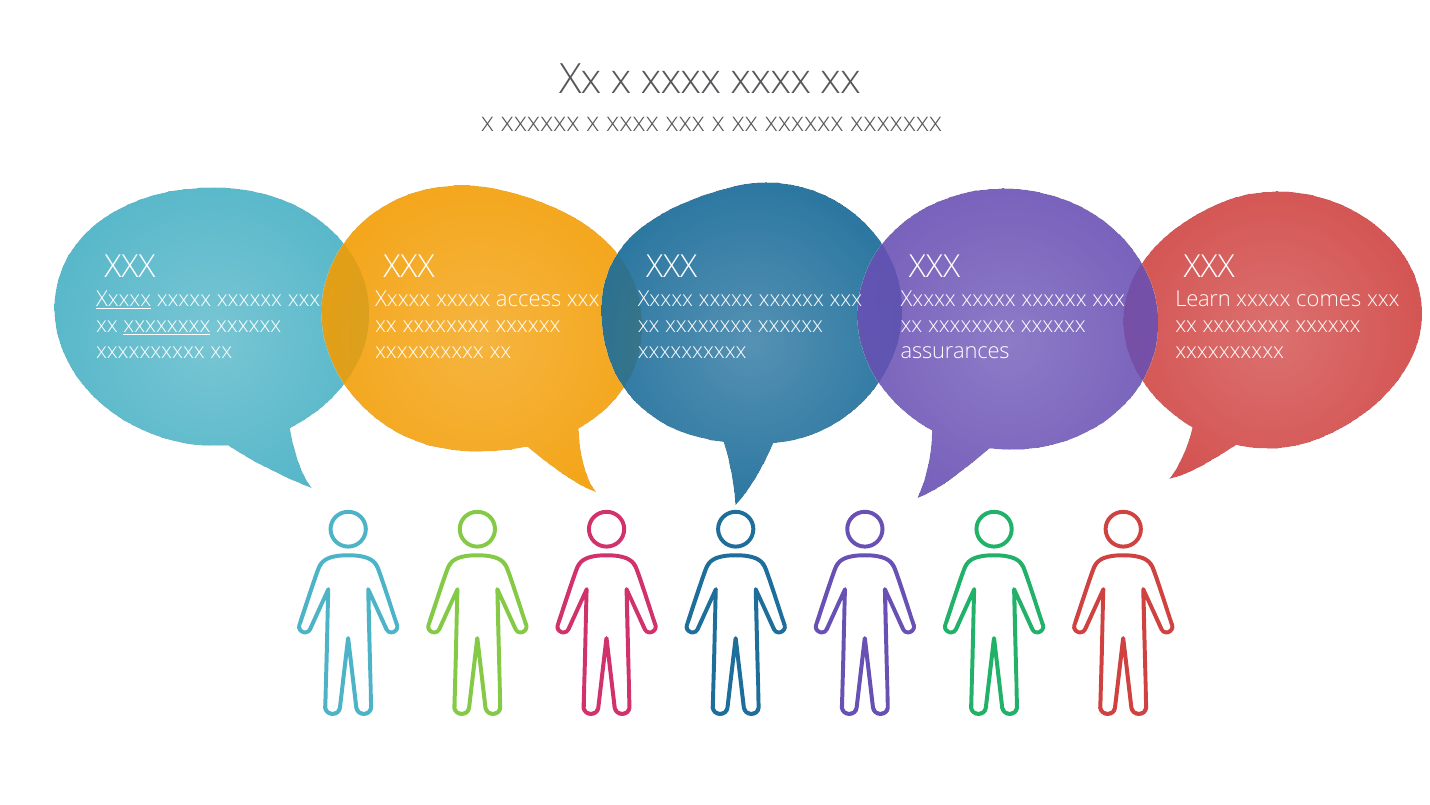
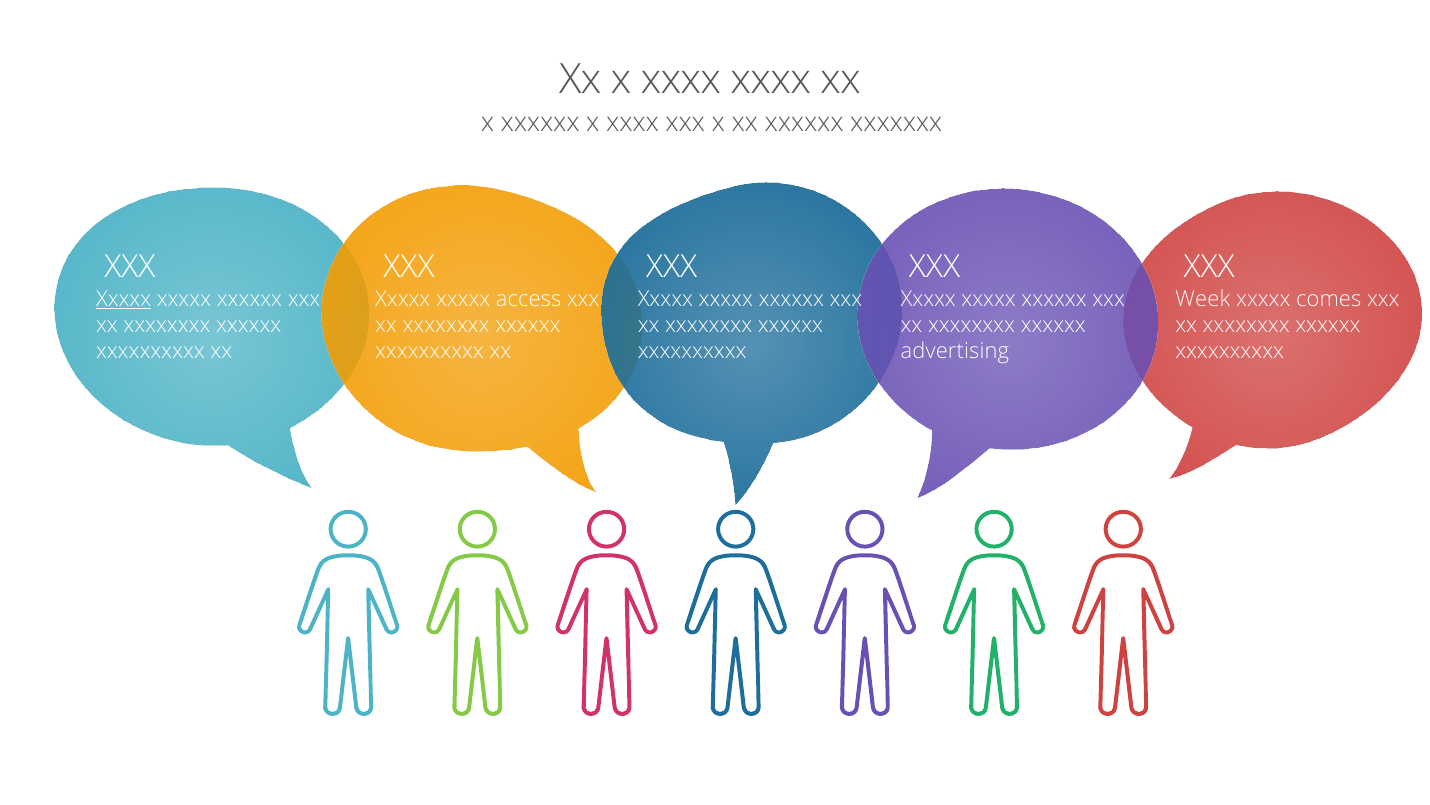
Learn: Learn -> Week (1203, 299)
xxxxxxxx underline: present -> none (167, 325)
assurances: assurances -> advertising (955, 351)
